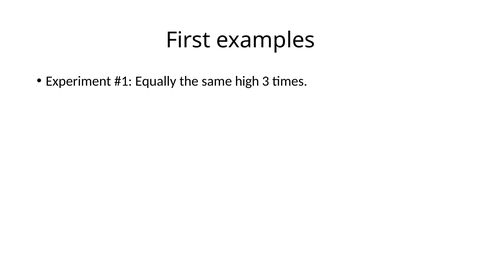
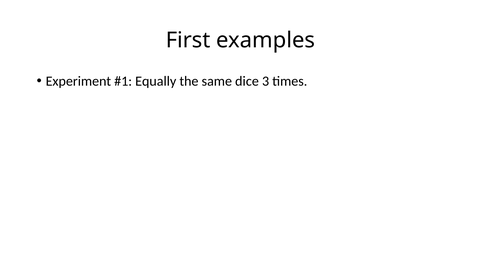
high: high -> dice (247, 81)
